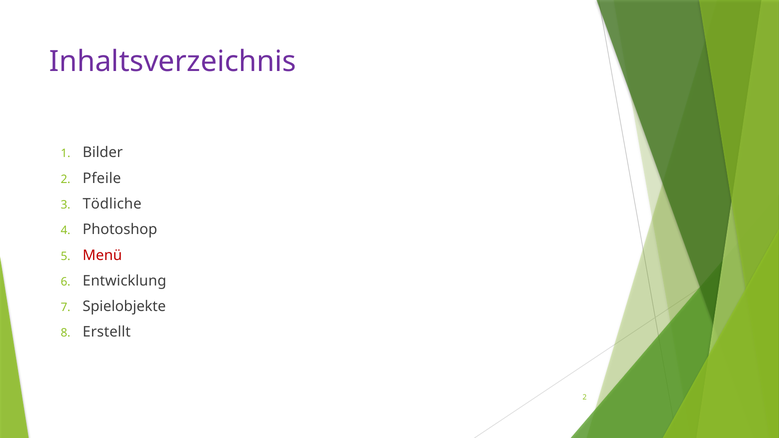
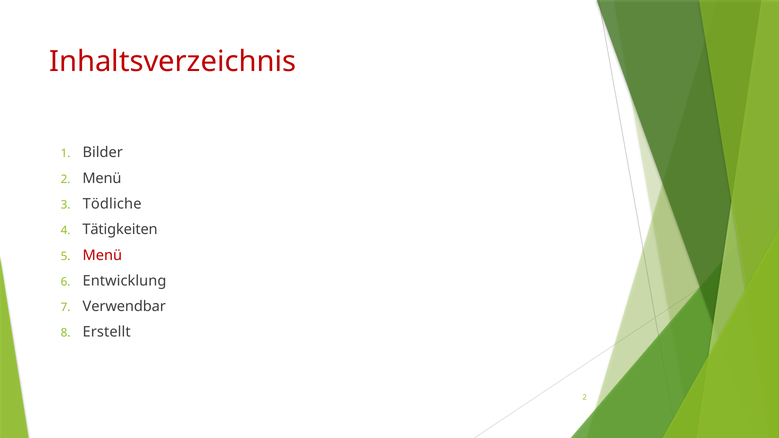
Inhaltsverzeichnis colour: purple -> red (173, 61)
2 Pfeile: Pfeile -> Menü (102, 178)
Photoshop: Photoshop -> Tätigkeiten (120, 230)
Spielobjekte: Spielobjekte -> Verwendbar (124, 307)
